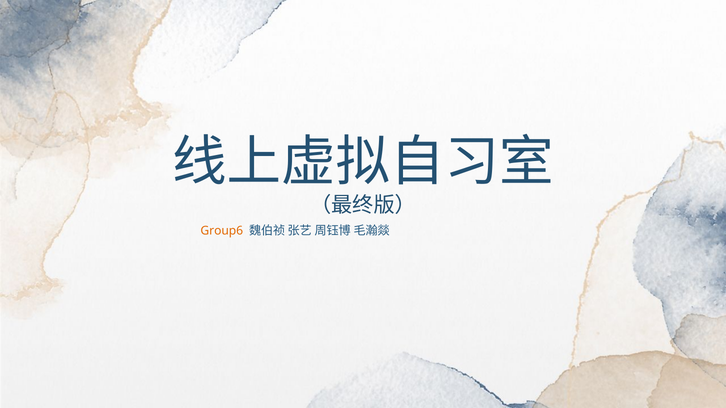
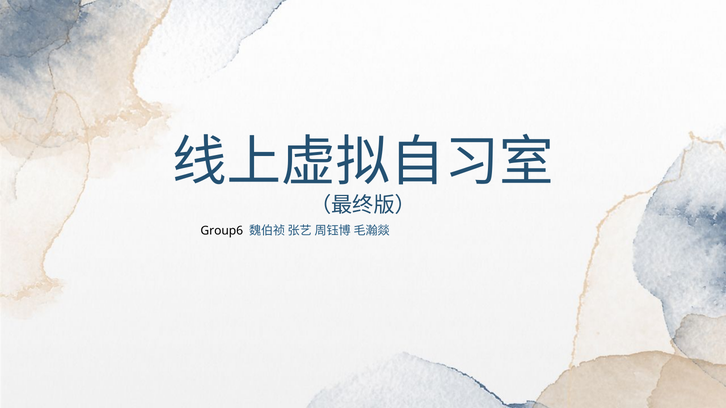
Group6 colour: orange -> black (222, 231)
